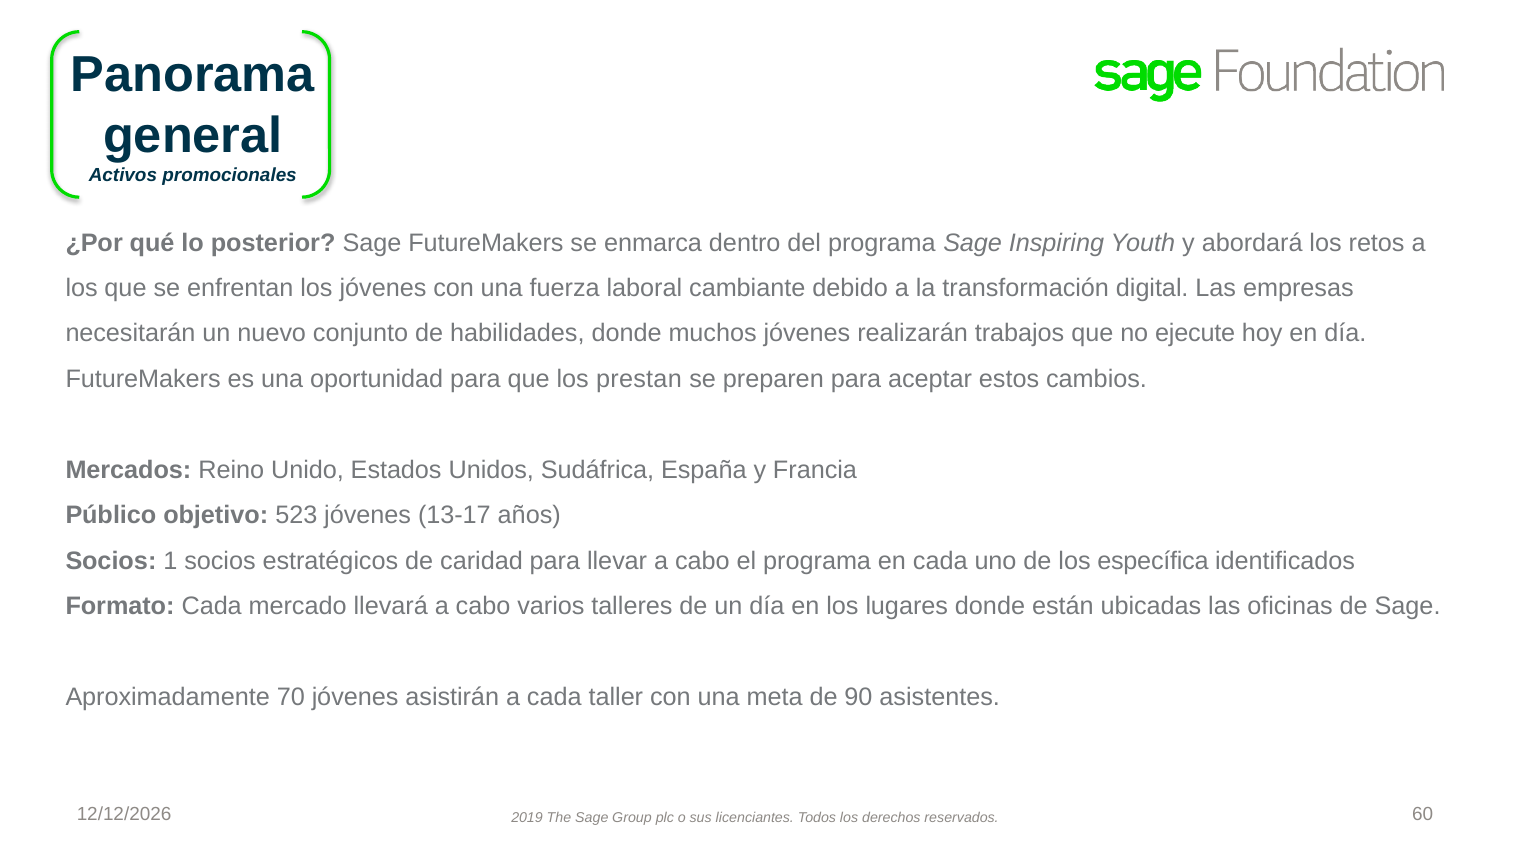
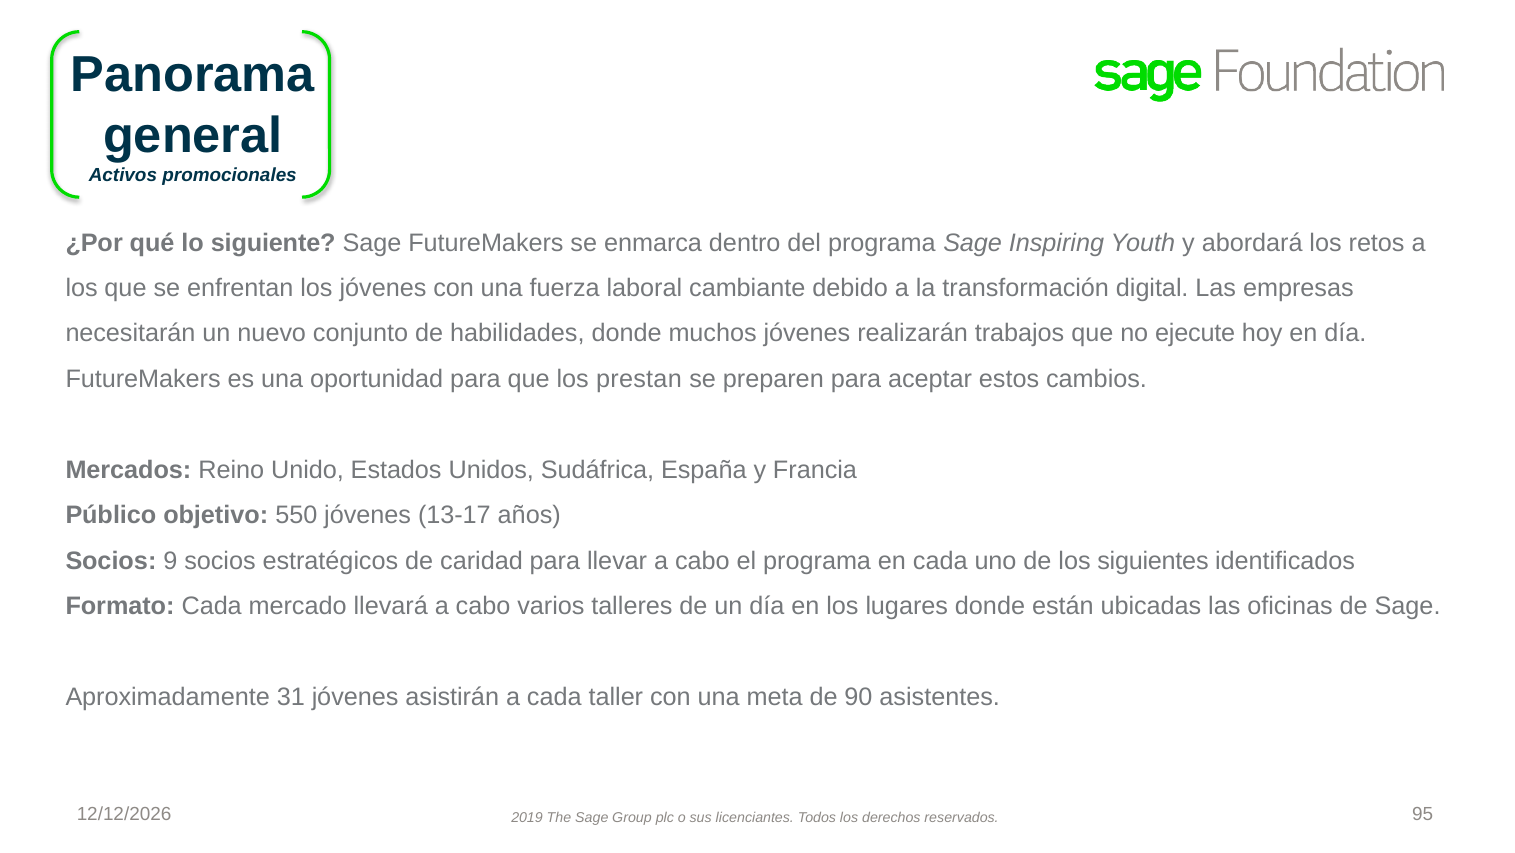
posterior: posterior -> siguiente (273, 243)
523: 523 -> 550 (296, 515)
1: 1 -> 9 (170, 560)
específica: específica -> siguientes (1153, 560)
70: 70 -> 31 (291, 697)
60: 60 -> 95 (1423, 814)
